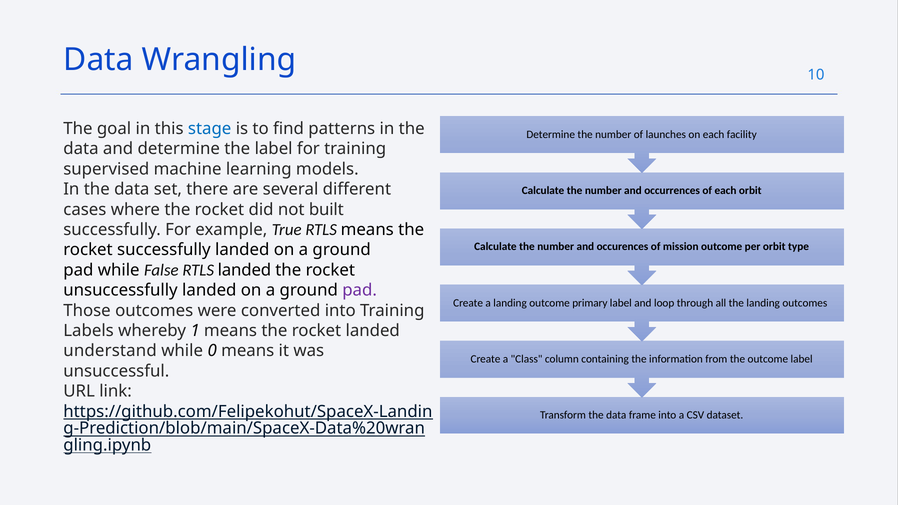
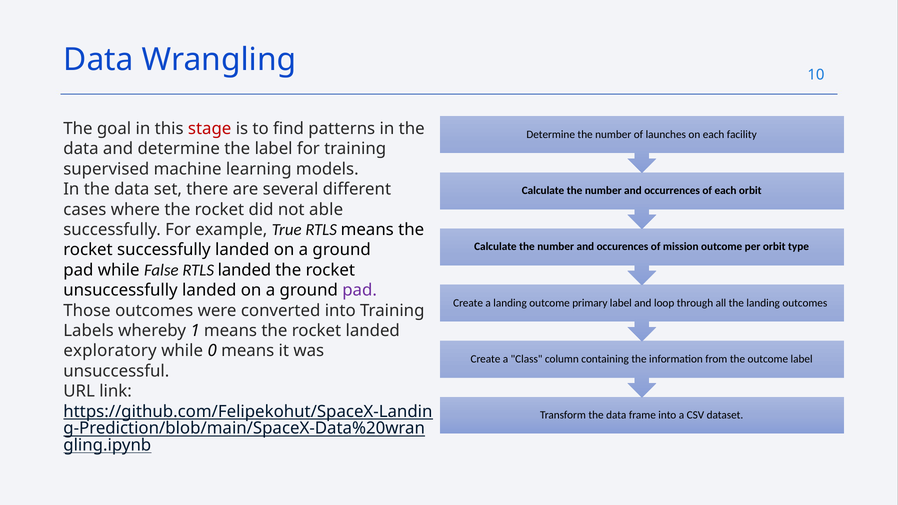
stage colour: blue -> red (210, 129)
built: built -> able (326, 210)
understand: understand -> exploratory (110, 351)
